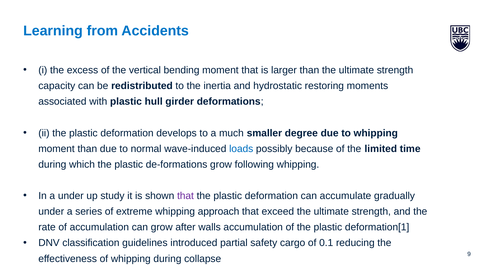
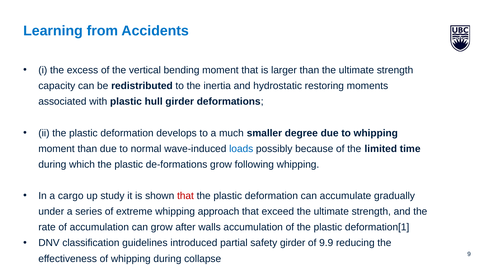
a under: under -> cargo (71, 196)
that colour: purple -> red (185, 196)
safety cargo: cargo -> girder (293, 243)
0.1: 0.1 -> 9.9 (326, 243)
